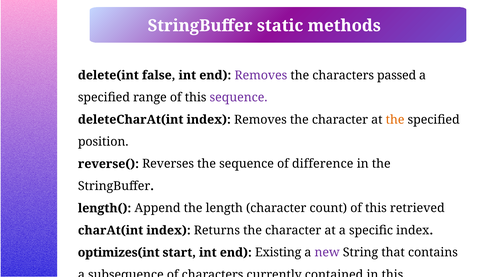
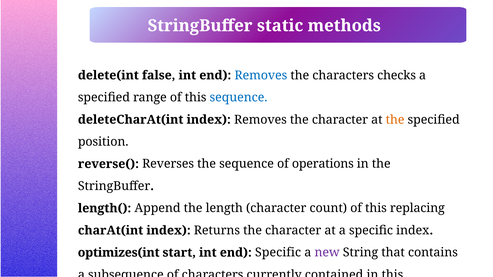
Removes colour: purple -> blue (261, 75)
passed: passed -> checks (397, 75)
sequence colour: purple -> blue (239, 98)
difference: difference -> operations (323, 164)
retrieved: retrieved -> replacing (417, 208)
end Existing: Existing -> Specific (278, 253)
